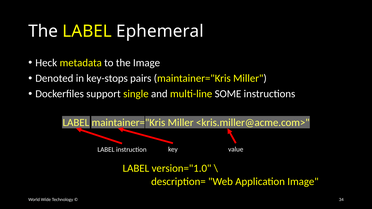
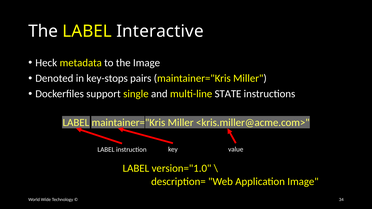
Ephemeral: Ephemeral -> Interactive (160, 31)
SOME: SOME -> STATE (228, 94)
